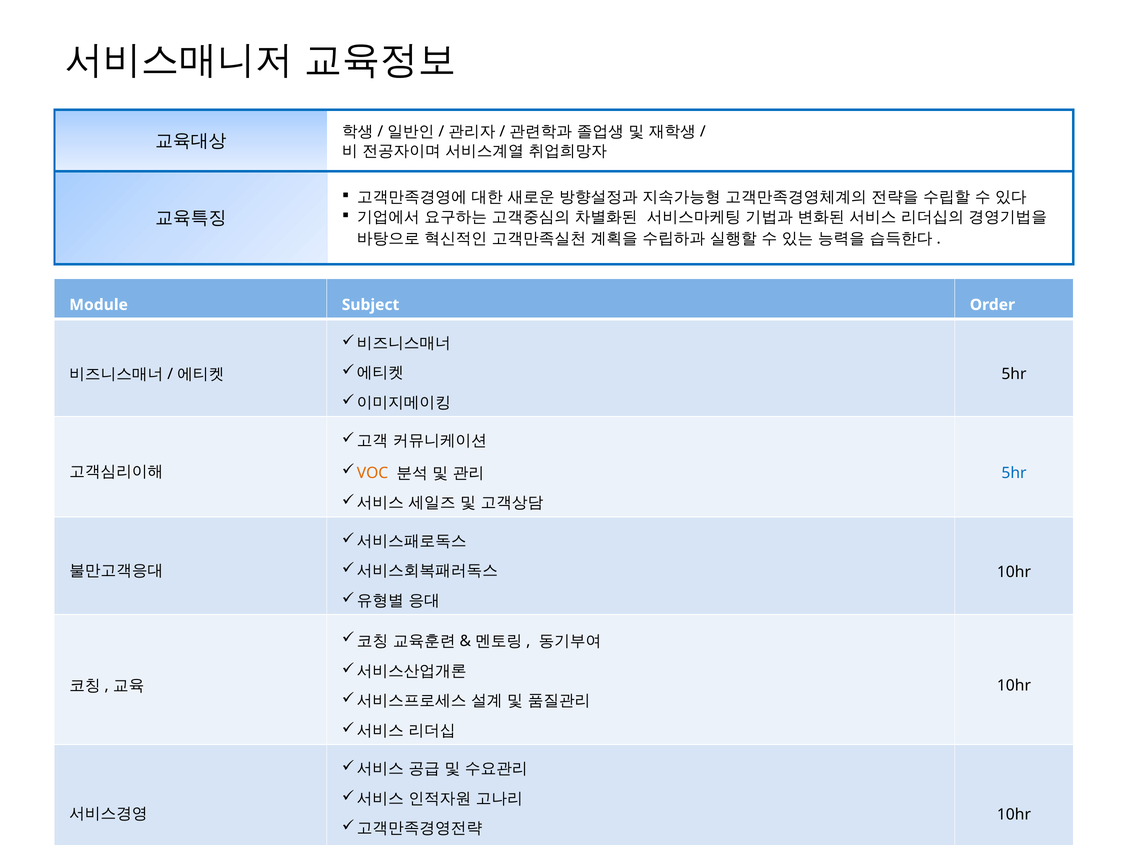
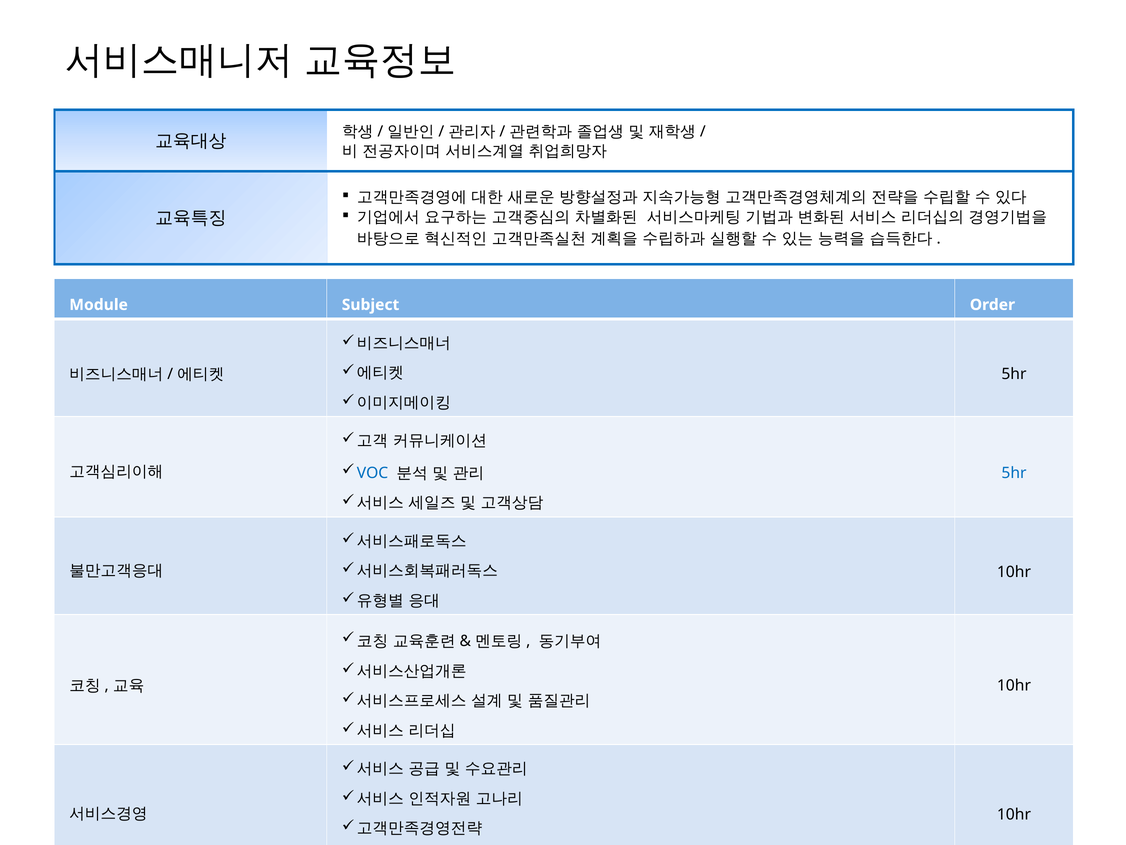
VOC colour: orange -> blue (373, 473)
